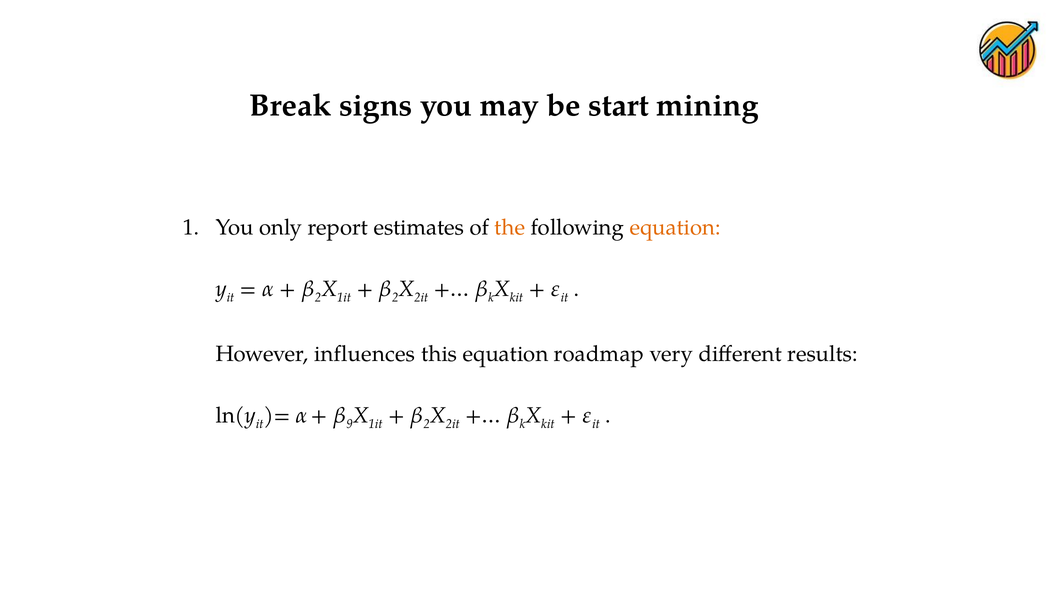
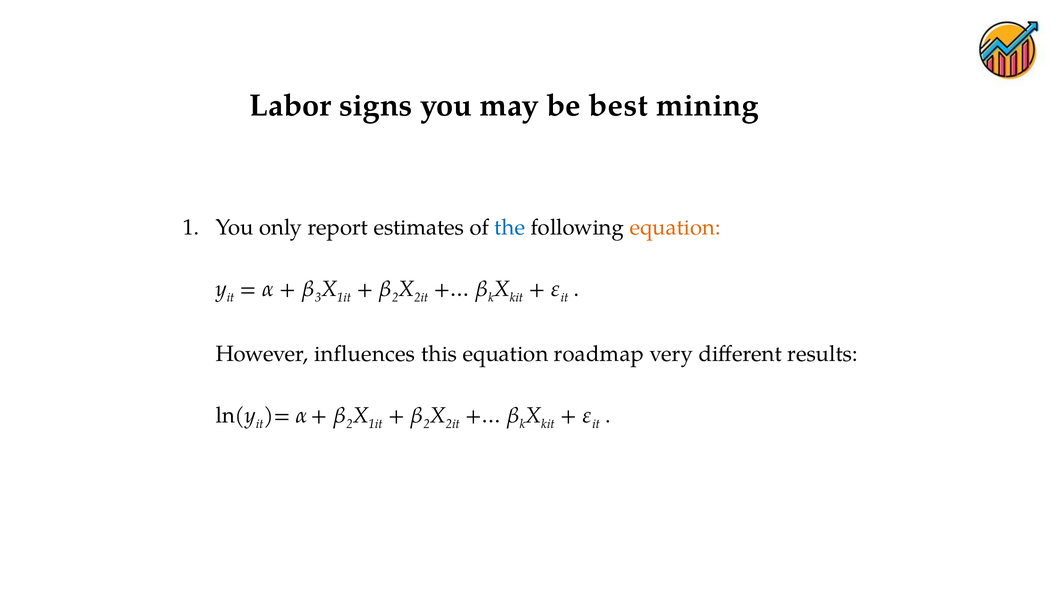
Break: Break -> Labor (290, 106)
start: start -> best (618, 106)
the colour: orange -> blue (510, 227)
2: 2 -> 3 (318, 297)
9: 9 -> 2 (349, 424)
